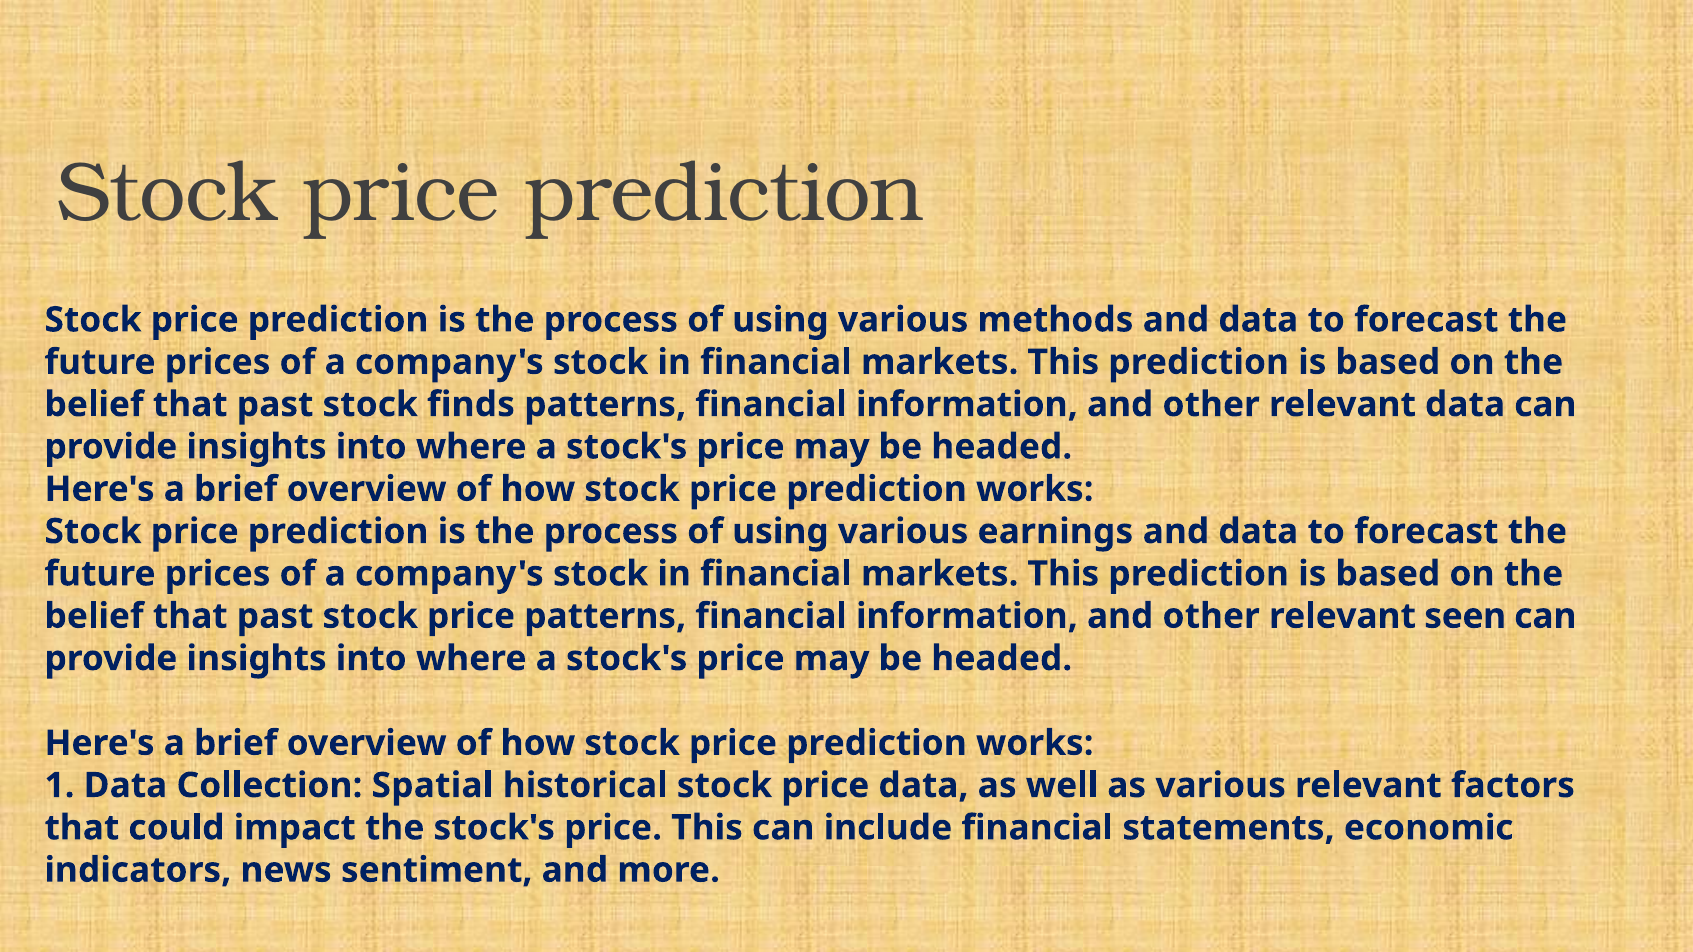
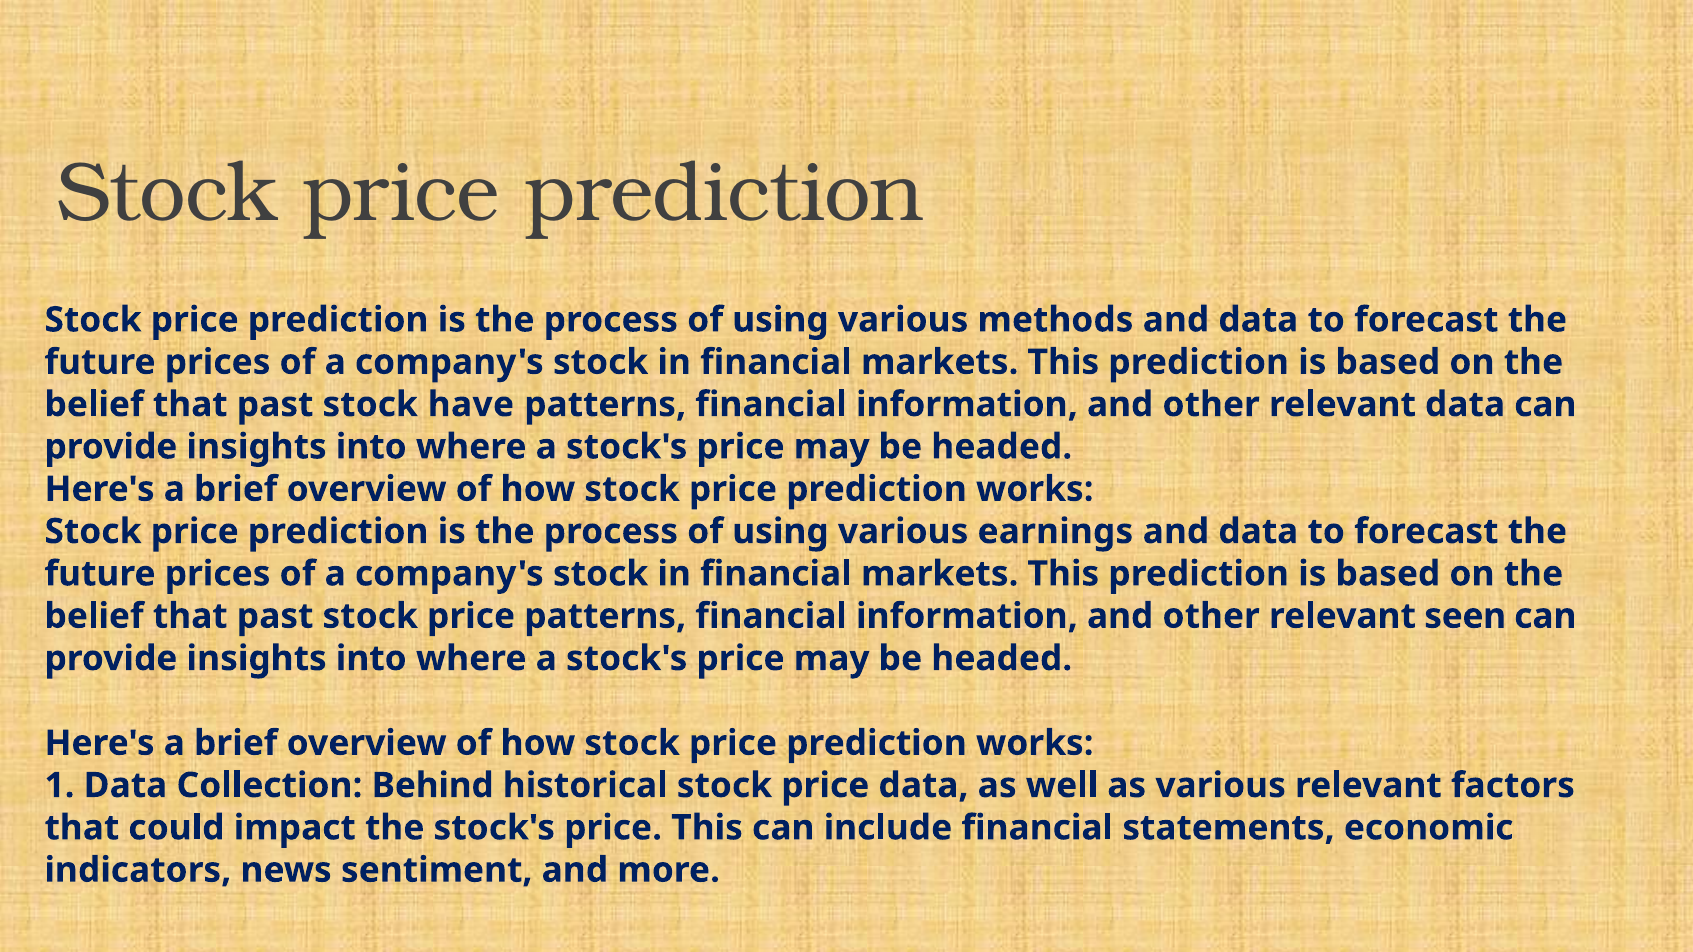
finds: finds -> have (471, 405)
Spatial: Spatial -> Behind (433, 786)
